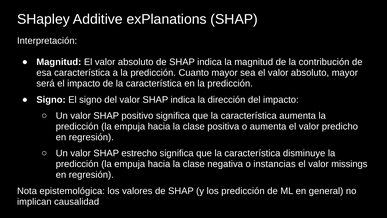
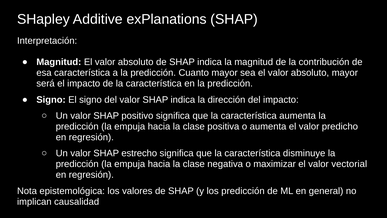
instancias: instancias -> maximizar (275, 164)
missings: missings -> vectorial (349, 164)
